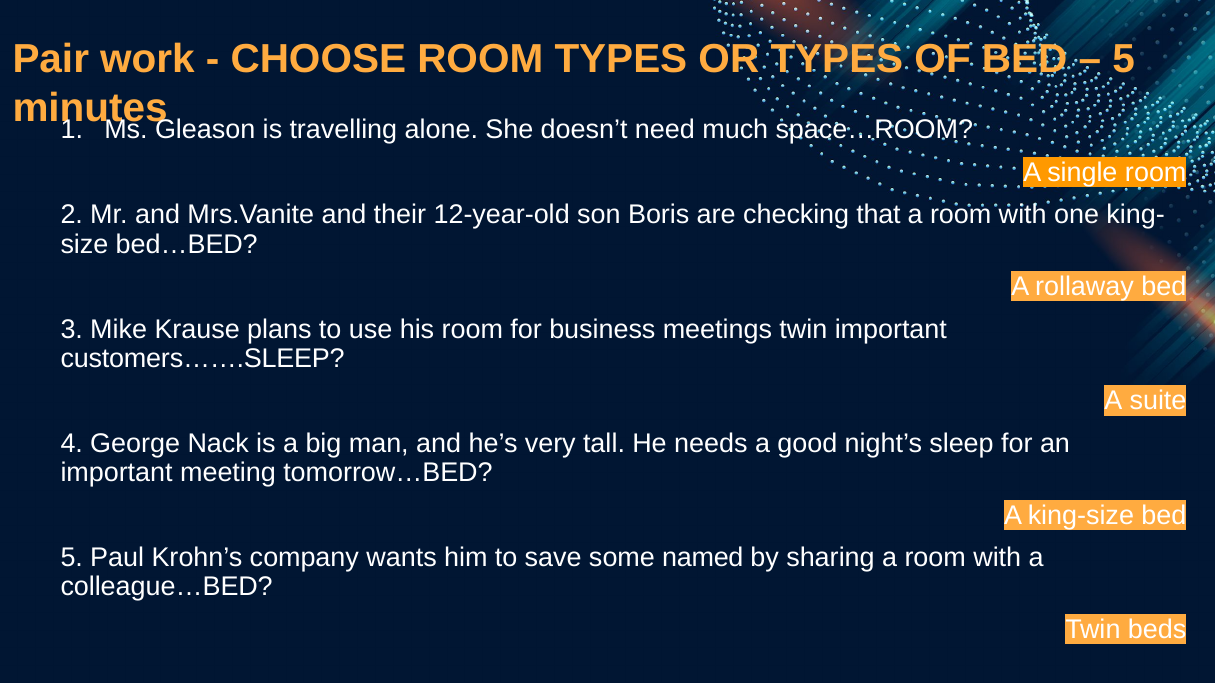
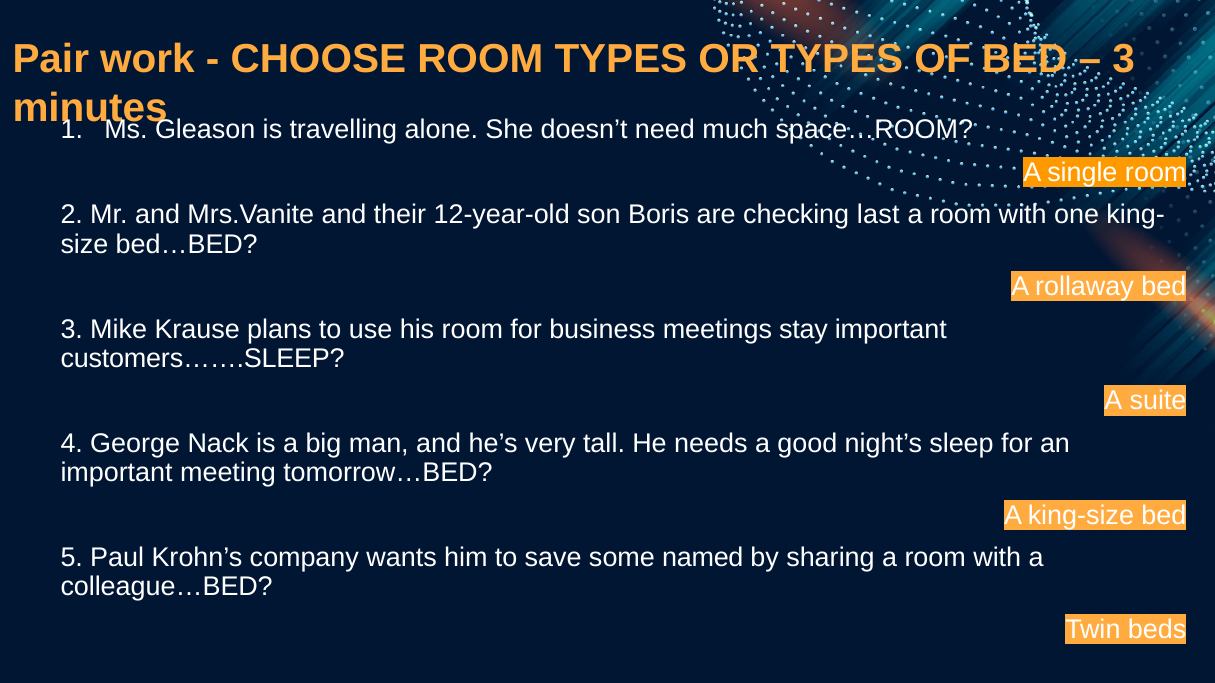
5: 5 -> 3 (1124, 60)
that: that -> last (878, 215)
meetings twin: twin -> stay (804, 330)
